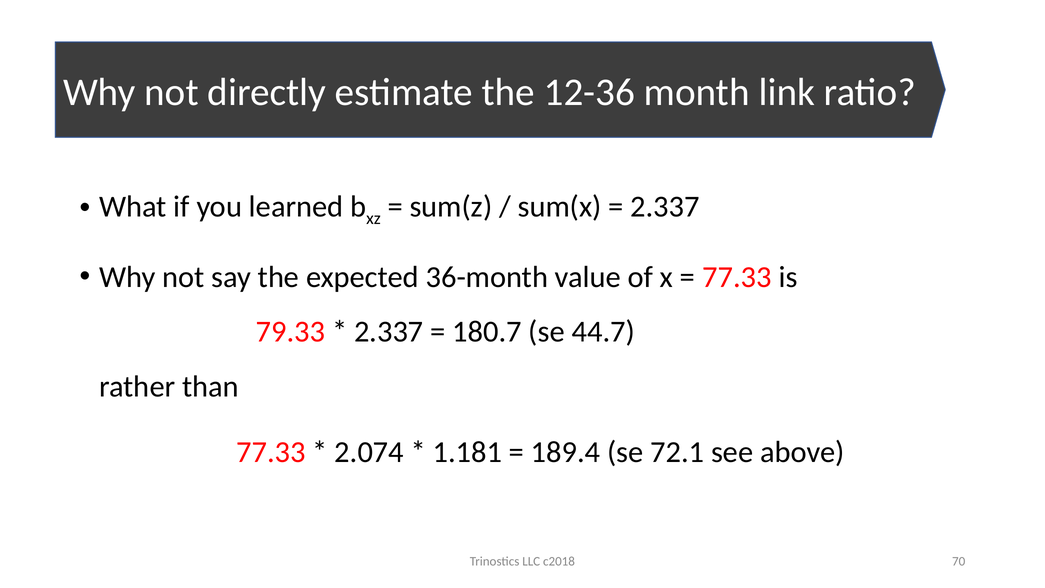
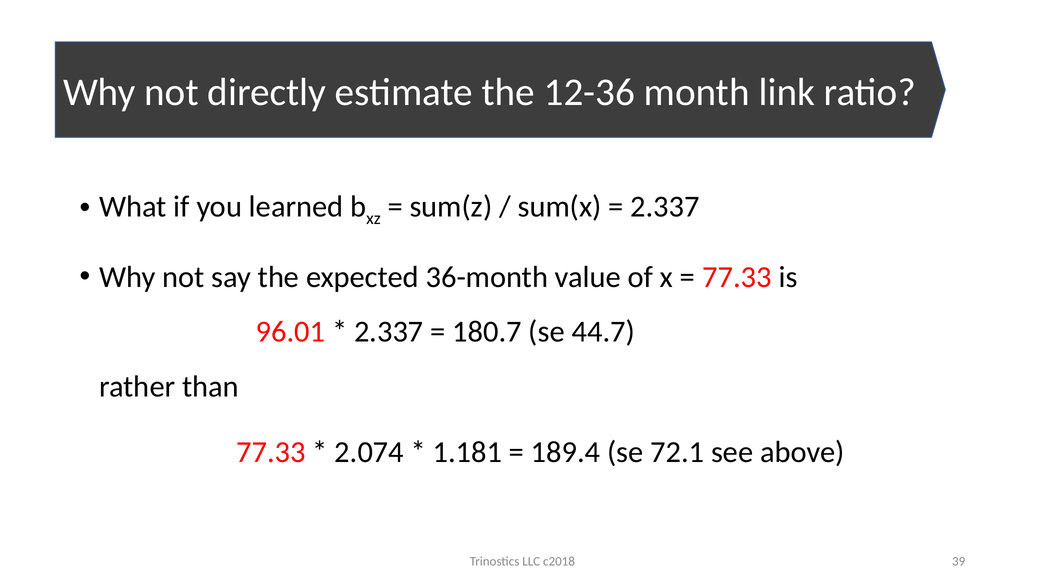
79.33: 79.33 -> 96.01 (291, 332)
70: 70 -> 39 (959, 561)
